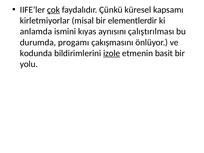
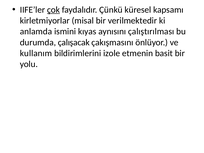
elementlerdir: elementlerdir -> verilmektedir (132, 21)
progamı: progamı -> çalışacak (74, 42)
kodunda: kodunda -> kullanım (36, 53)
izole underline: present -> none (112, 53)
